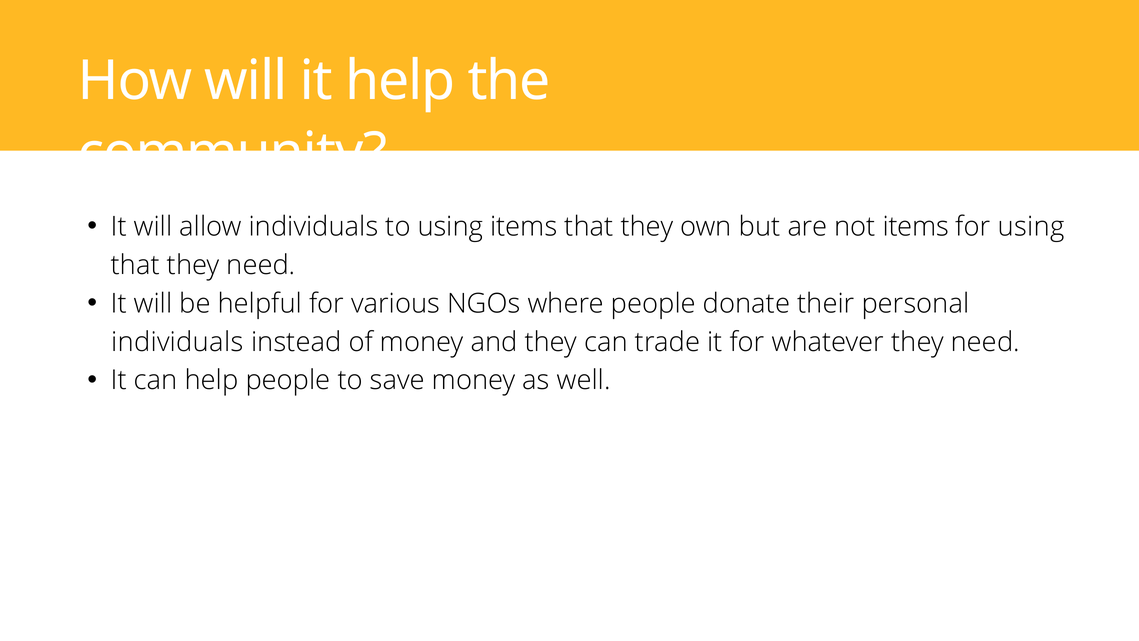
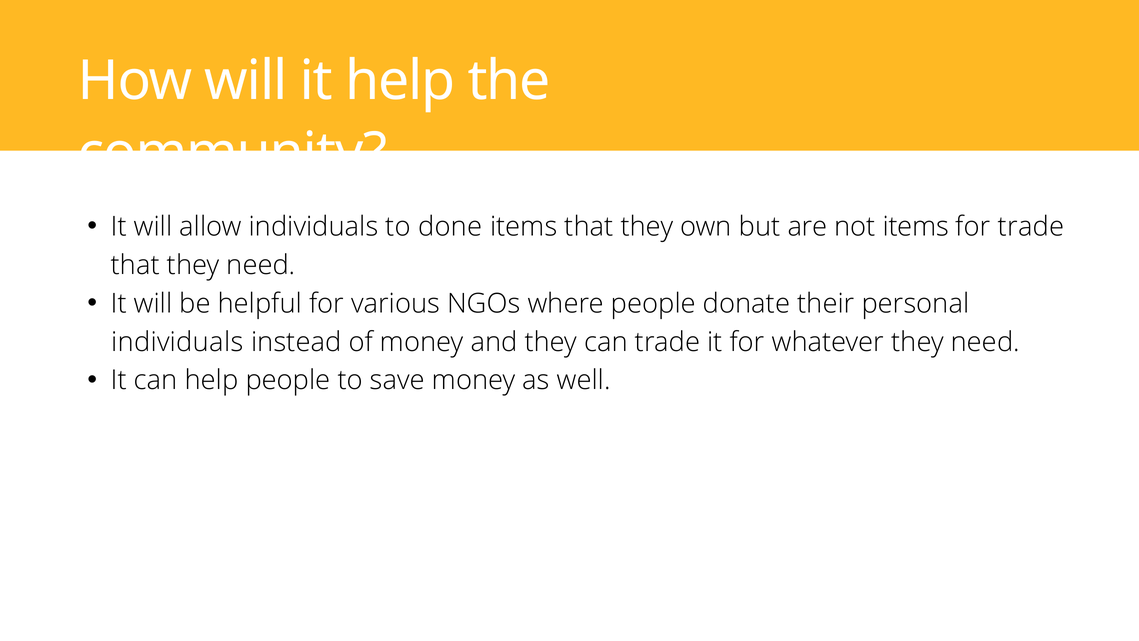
to using: using -> done (450, 227)
for using: using -> trade (1031, 227)
